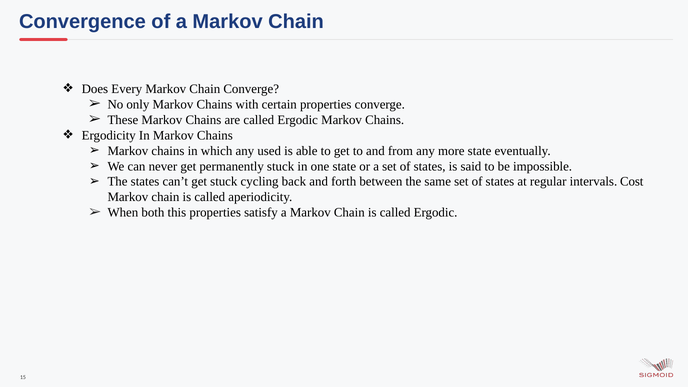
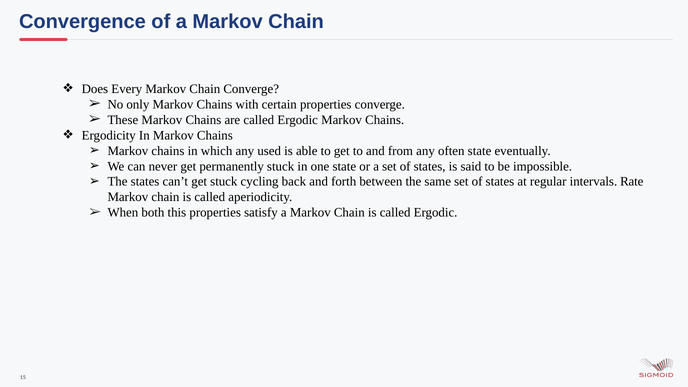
more: more -> often (451, 151)
Cost: Cost -> Rate (632, 182)
